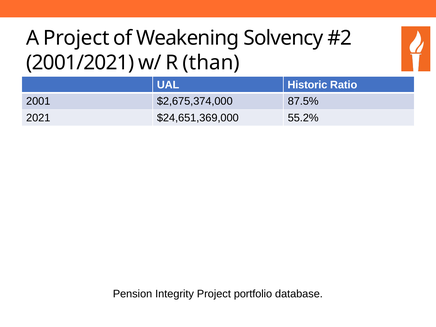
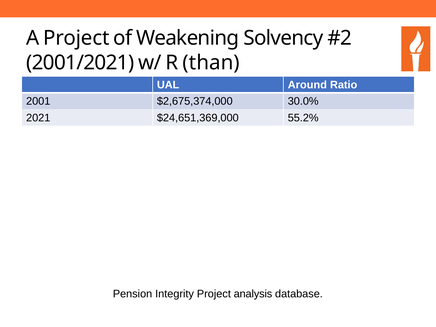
Historic: Historic -> Around (307, 85)
87.5%: 87.5% -> 30.0% (303, 101)
portfolio: portfolio -> analysis (253, 294)
